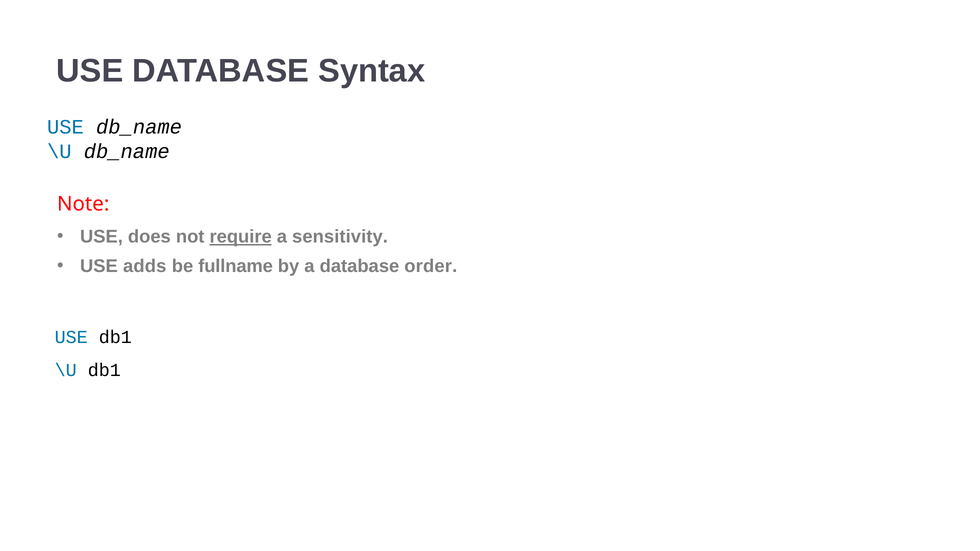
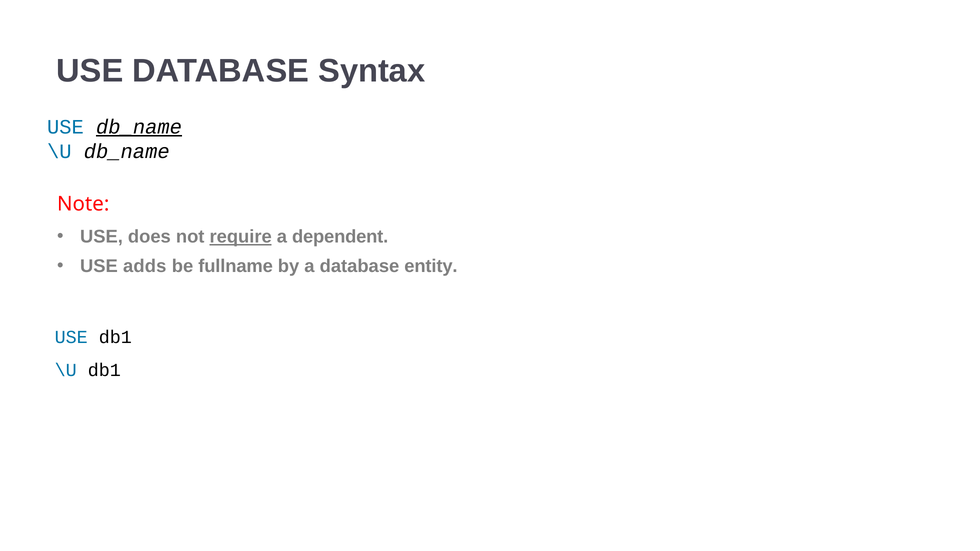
db_name underline: none -> present (139, 127)
sensitivity: sensitivity -> dependent (340, 237)
order: order -> entity (431, 266)
